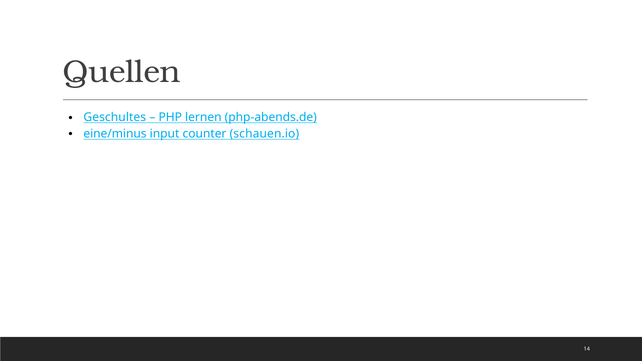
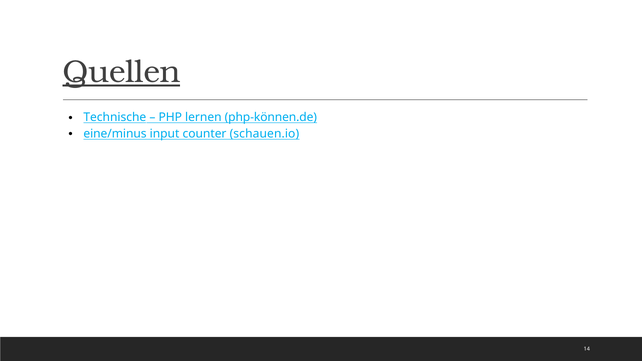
Quellen underline: none -> present (121, 72)
Geschultes: Geschultes -> Technische (115, 117)
php-abends.de: php-abends.de -> php-können.de (271, 117)
